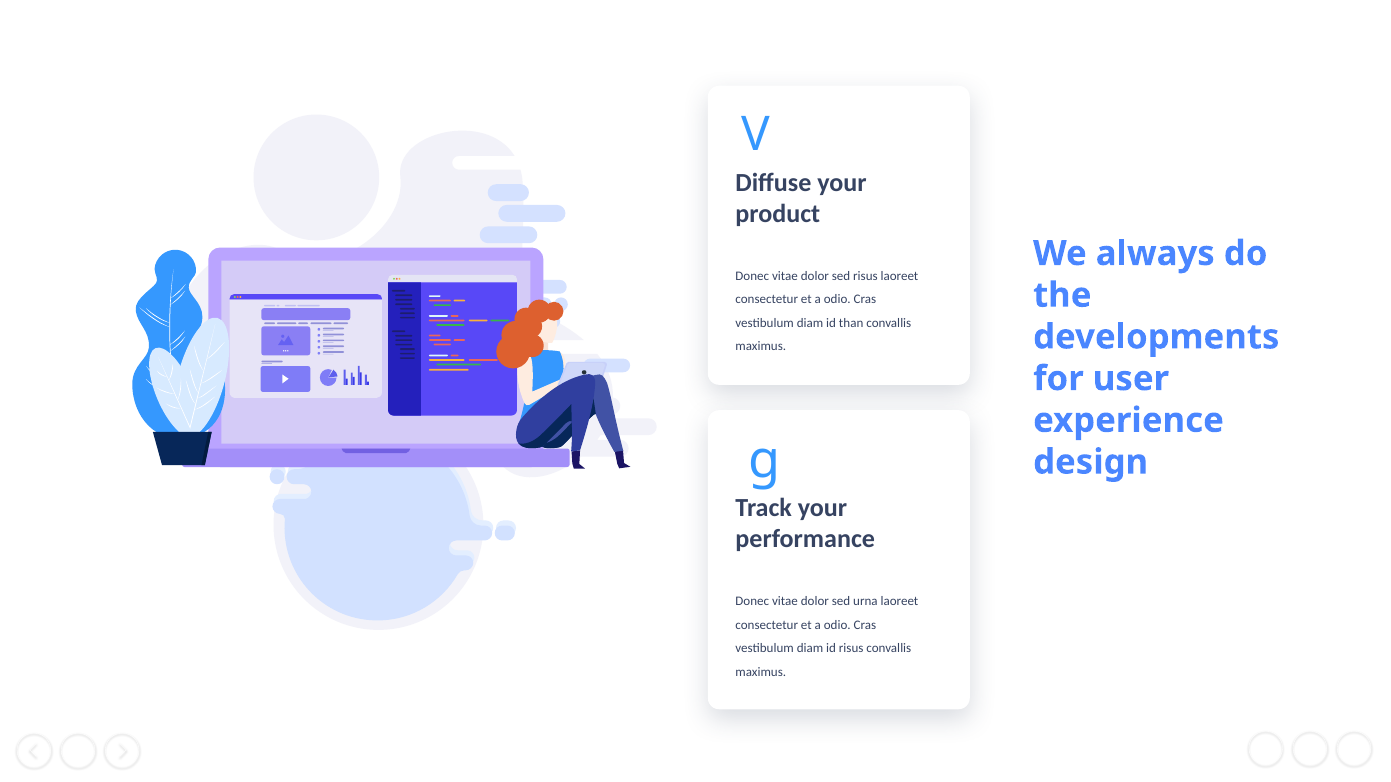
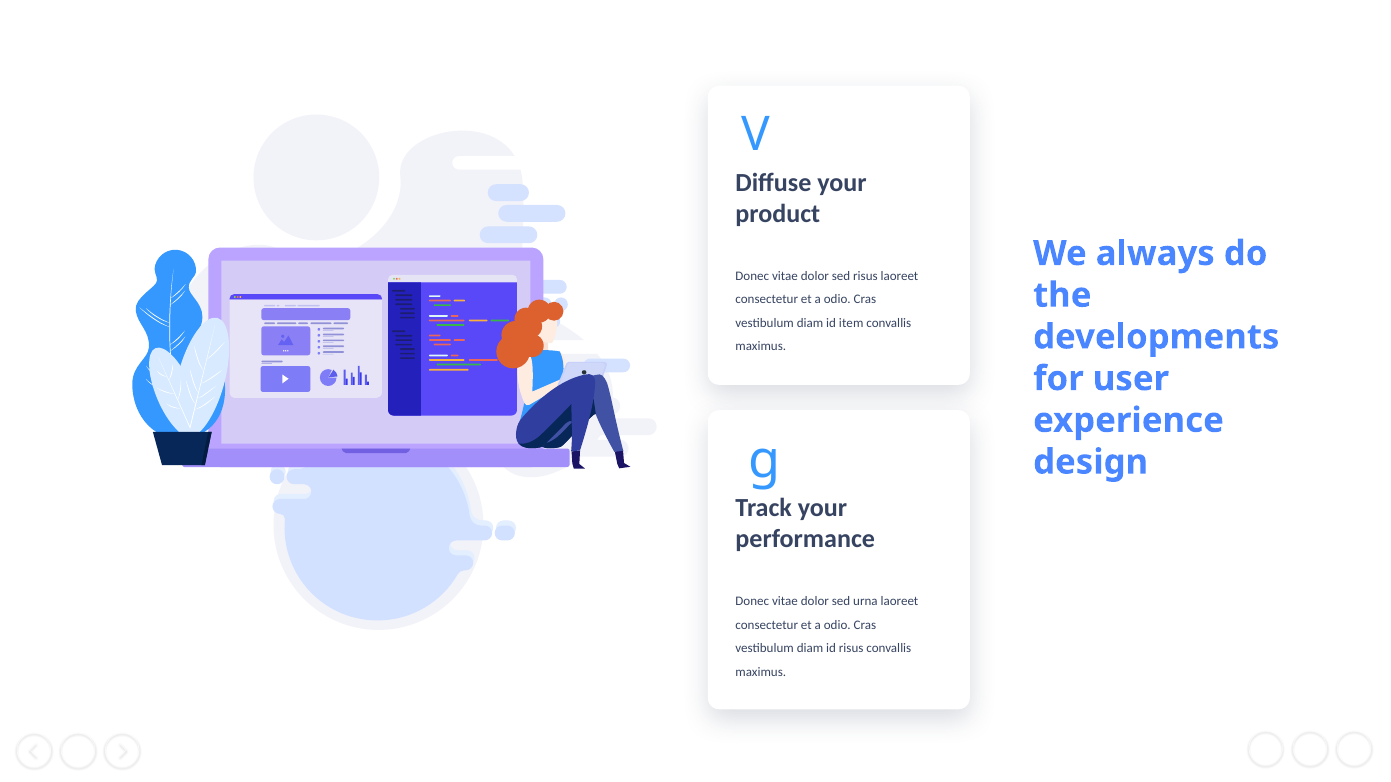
than: than -> item (851, 323)
